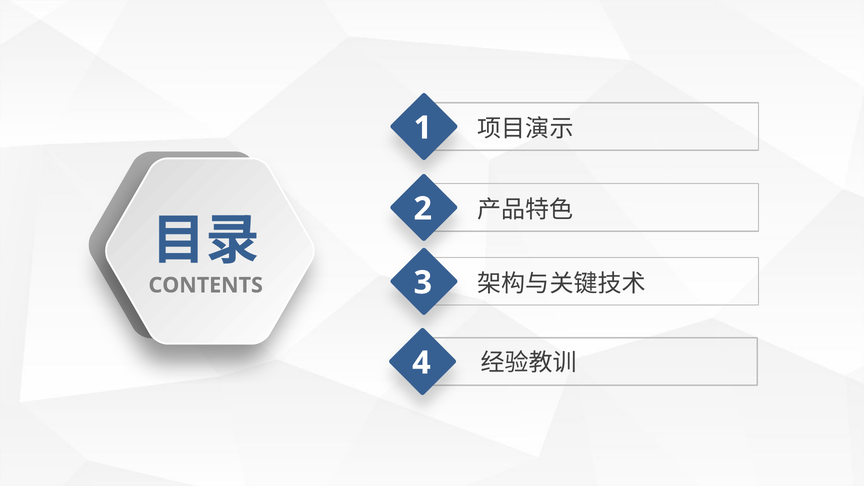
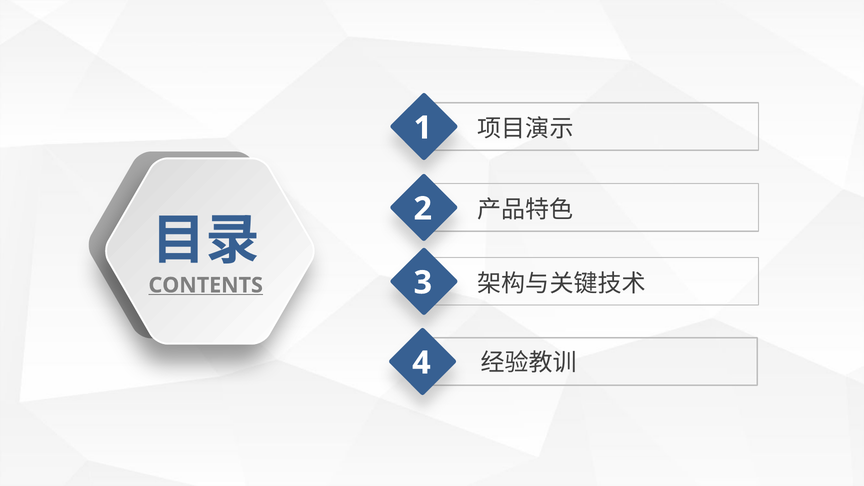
CONTENTS underline: none -> present (206, 285)
